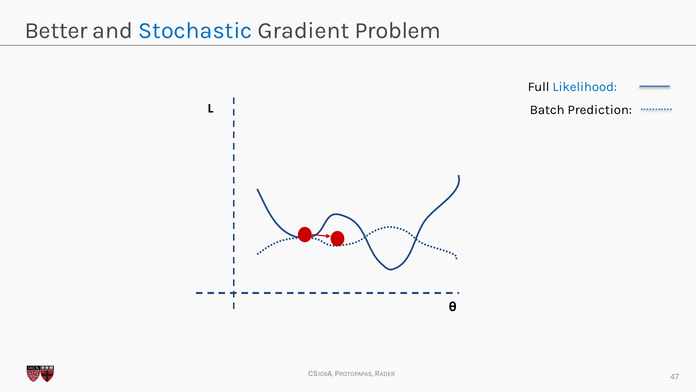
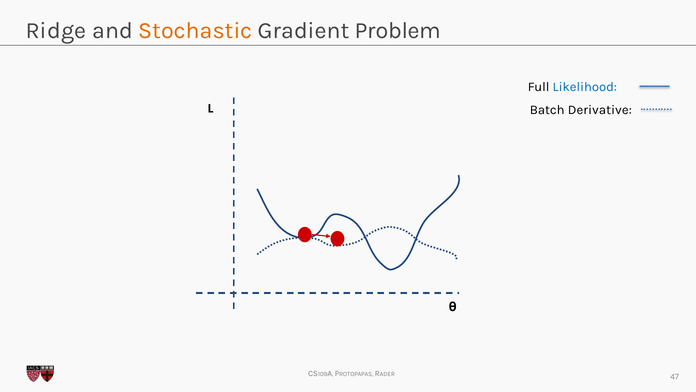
Better: Better -> Ridge (56, 30)
Stochastic colour: blue -> orange (195, 30)
Prediction: Prediction -> Derivative (600, 110)
